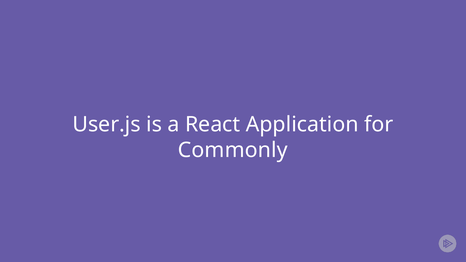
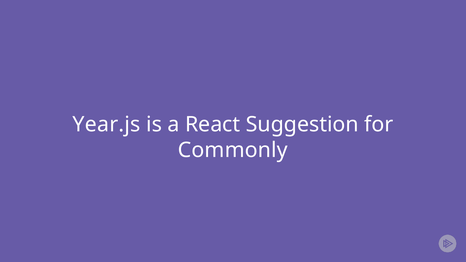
User.js: User.js -> Year.js (106, 125)
Application: Application -> Suggestion (302, 125)
